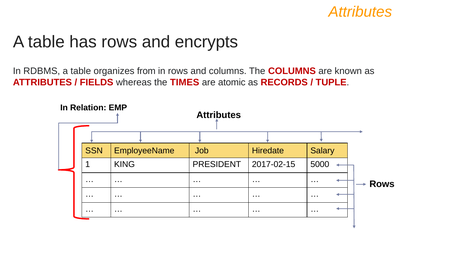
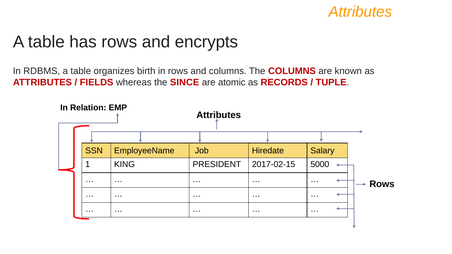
from: from -> birth (146, 71)
TIMES: TIMES -> SINCE (185, 82)
